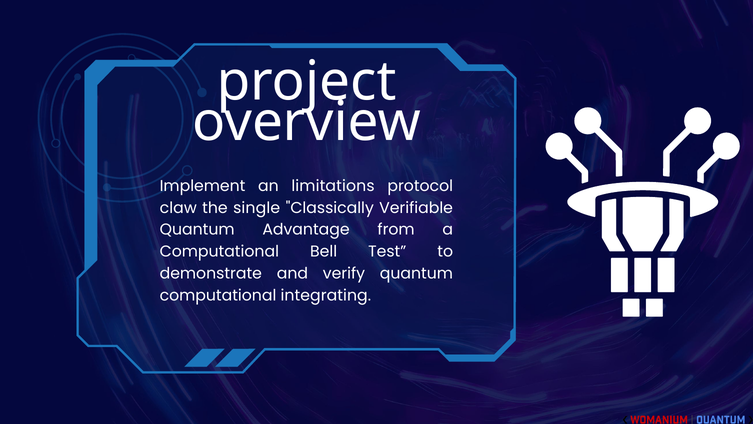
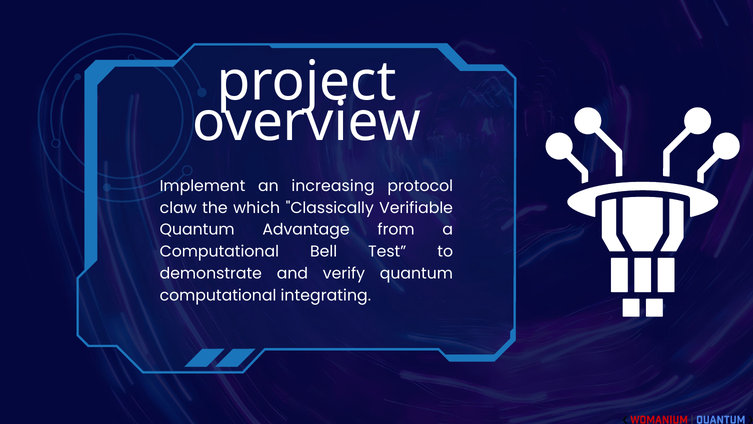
limitations: limitations -> increasing (333, 186)
single: single -> which (257, 208)
